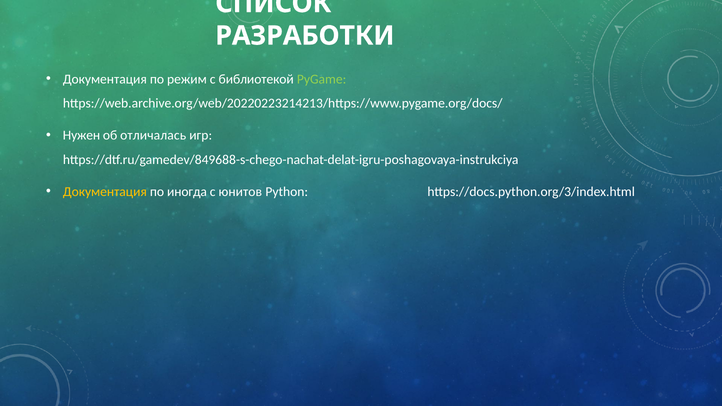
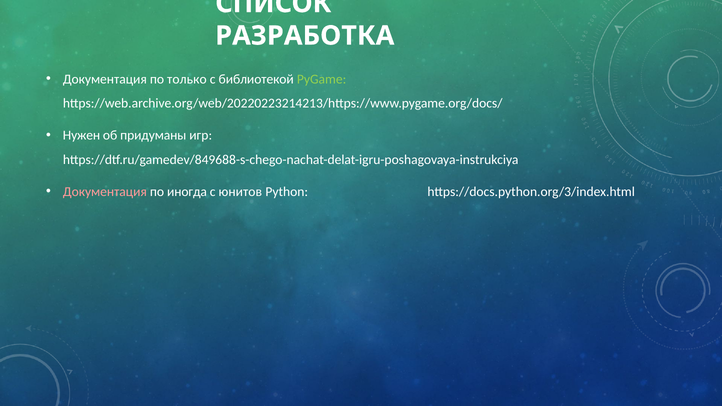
РАЗРАБОТКИ: РАЗРАБОТКИ -> РАЗРАБОТКА (305, 36)
режим: режим -> только (187, 79)
отличалась: отличалась -> придуманы (153, 135)
Документация colour: yellow -> pink (105, 192)
